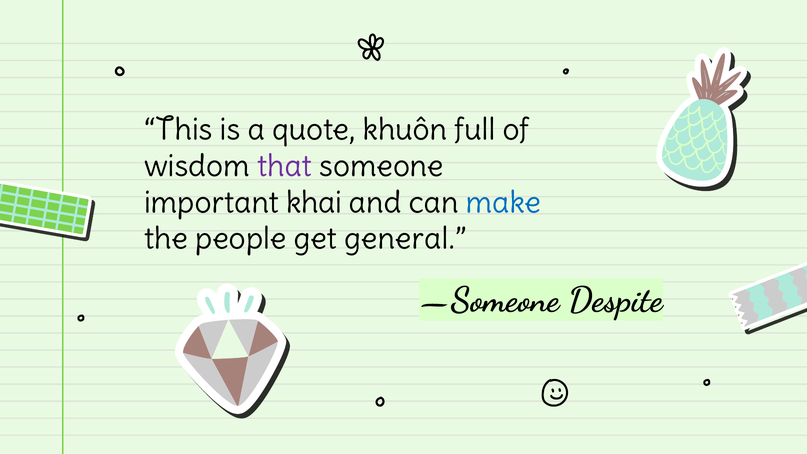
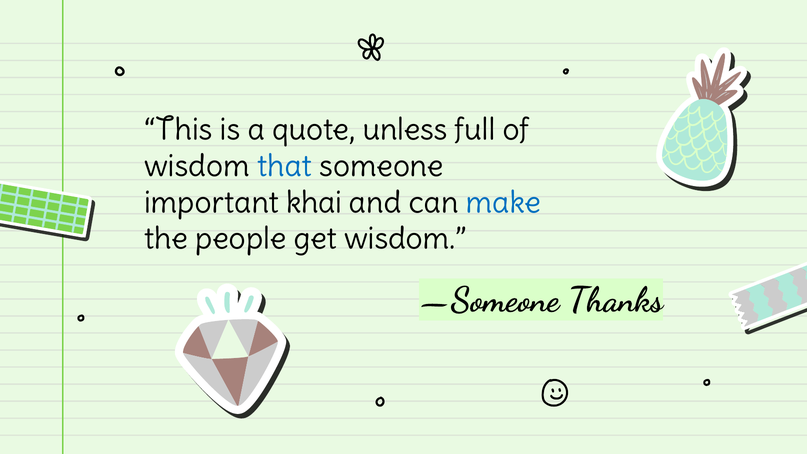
khuôn: khuôn -> unless (405, 130)
that colour: purple -> blue (285, 166)
get general: general -> wisdom (406, 239)
Despite: Despite -> Thanks (616, 299)
